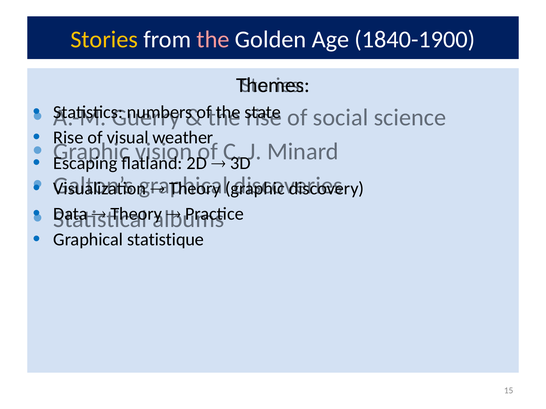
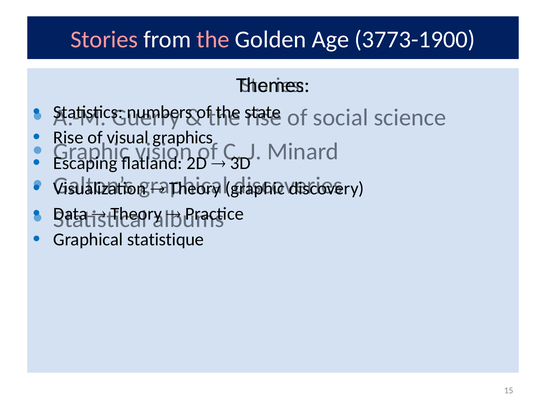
Stories colour: yellow -> pink (104, 39)
1840-1900: 1840-1900 -> 3773-1900 (415, 39)
weather: weather -> graphics (183, 138)
